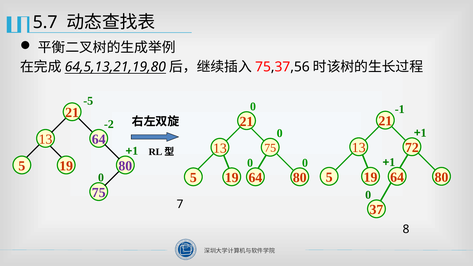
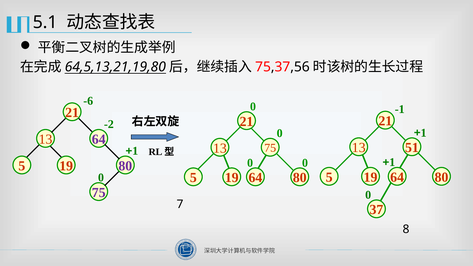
5.7: 5.7 -> 5.1 (45, 22)
-5: -5 -> -6 (88, 101)
72: 72 -> 51 (412, 148)
